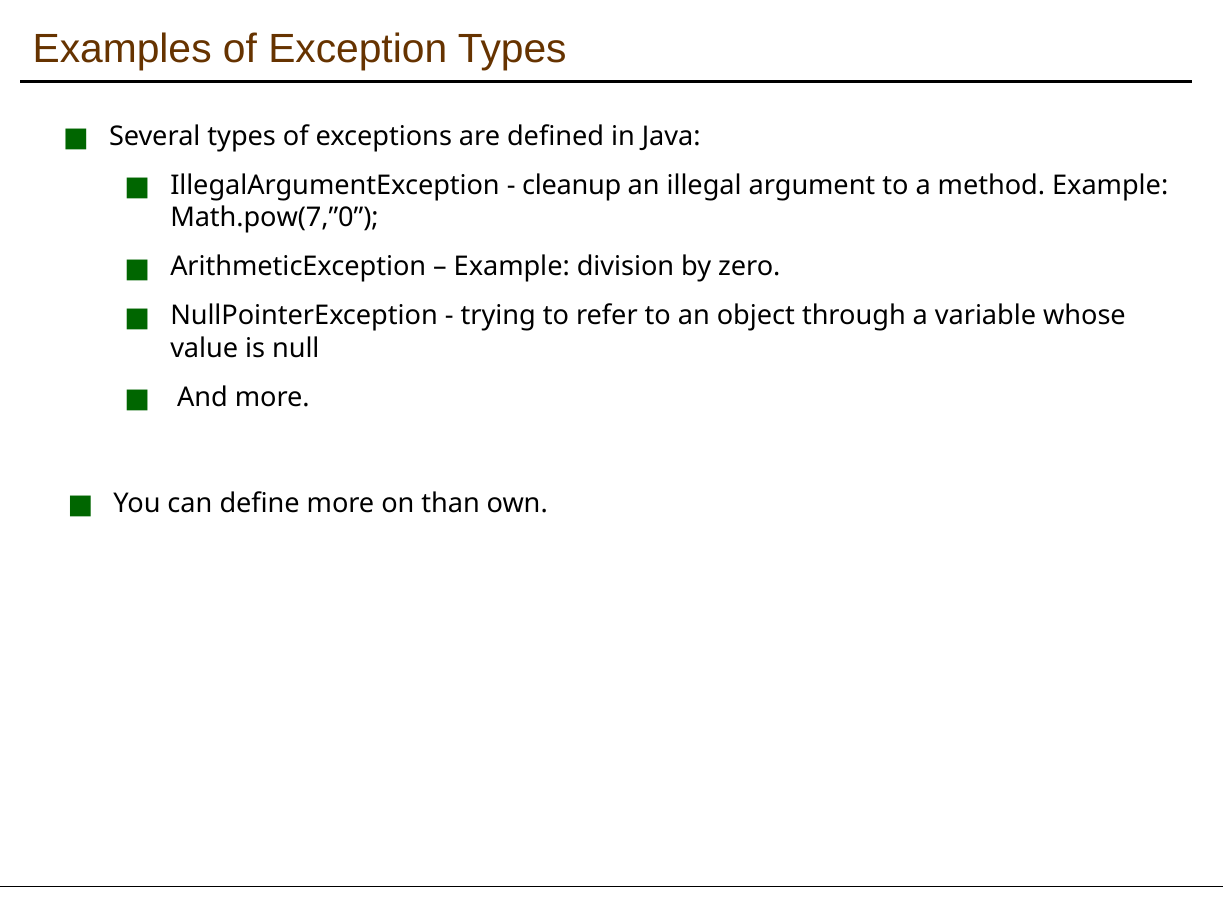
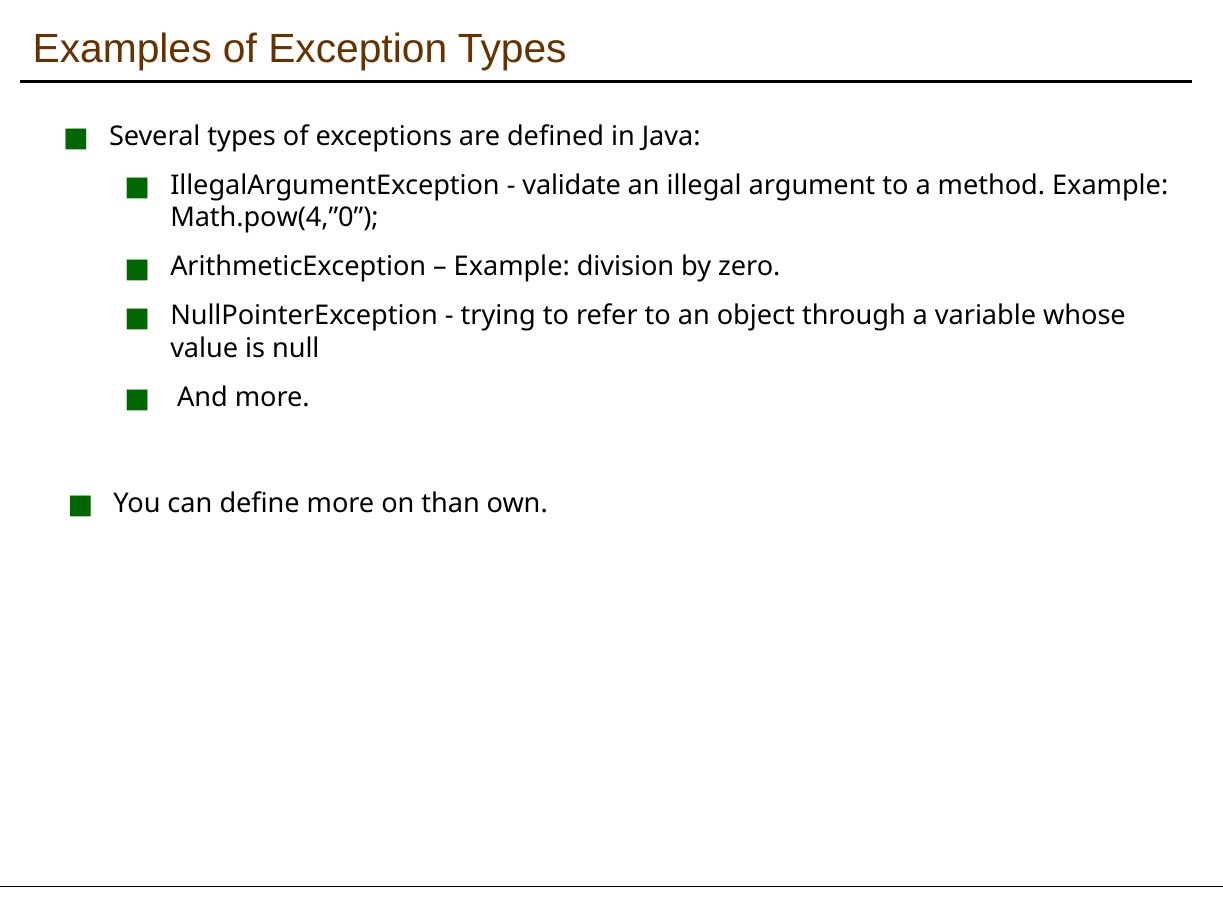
cleanup: cleanup -> validate (572, 185)
Math.pow(7,”0: Math.pow(7,”0 -> Math.pow(4,”0 (274, 218)
